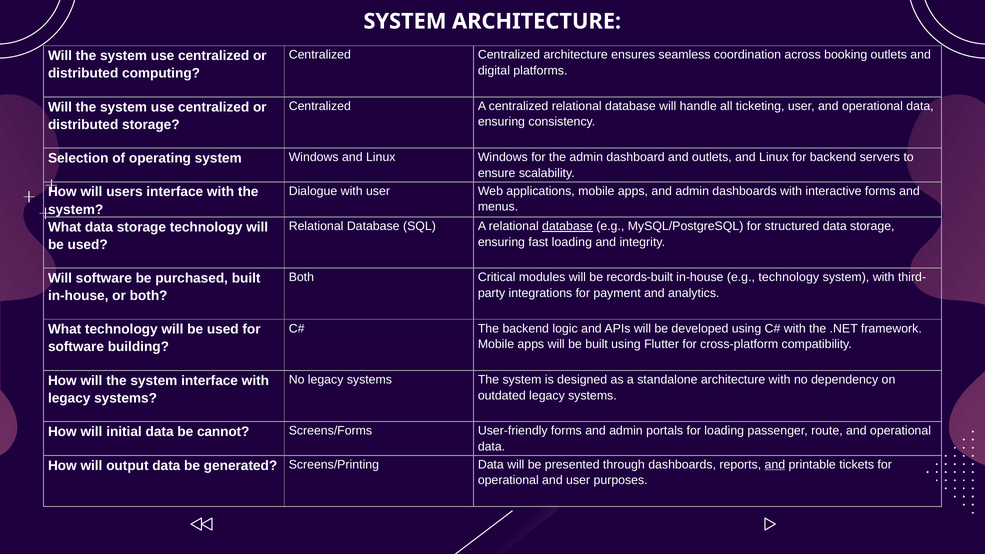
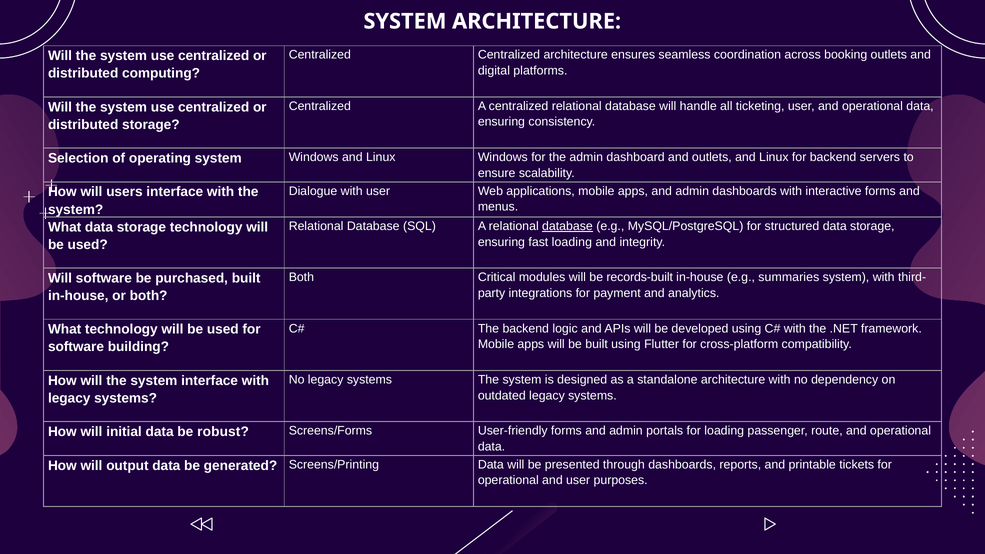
e.g technology: technology -> summaries (789, 277)
cannot: cannot -> robust (223, 432)
and underline: present -> none (775, 465)
